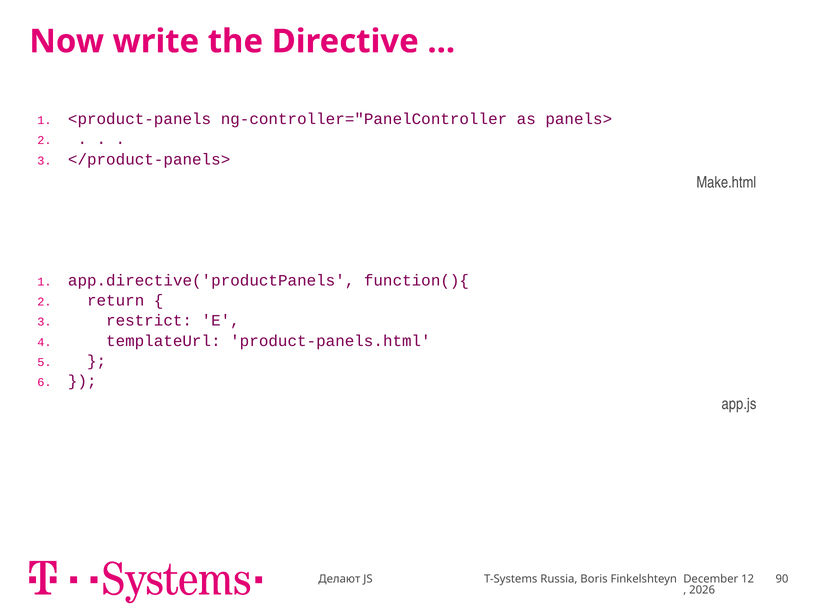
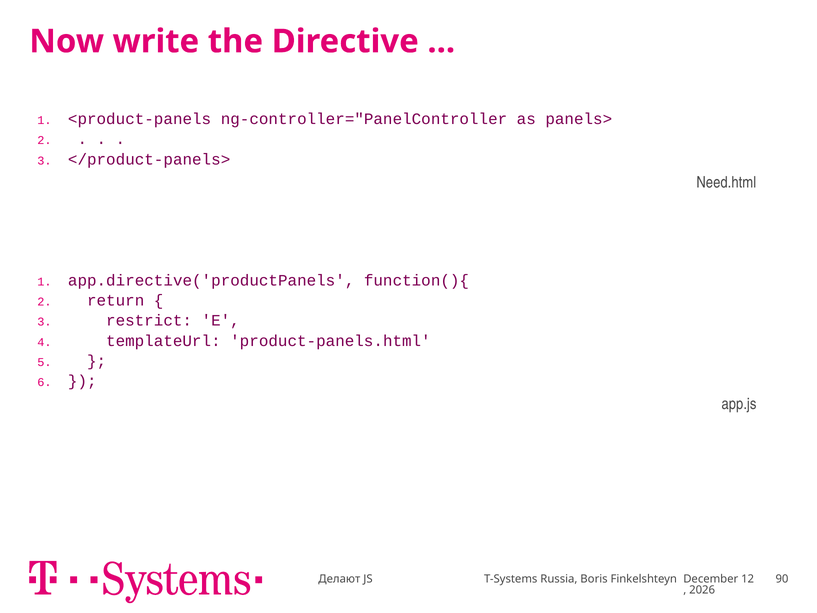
Make.html: Make.html -> Need.html (726, 182)
